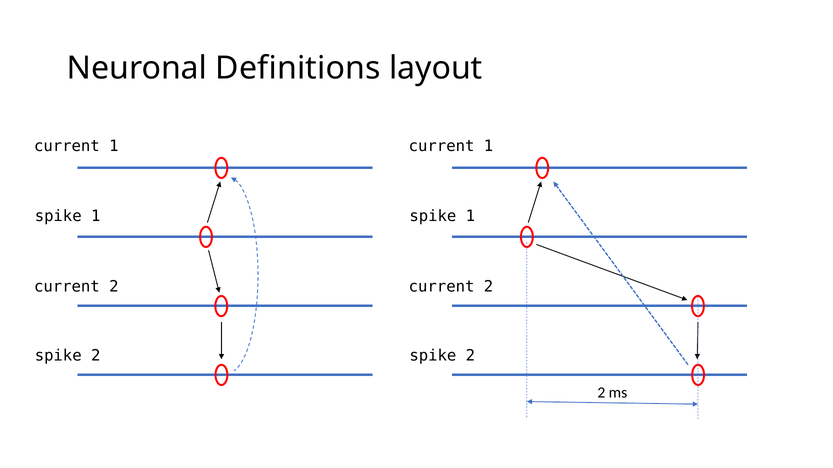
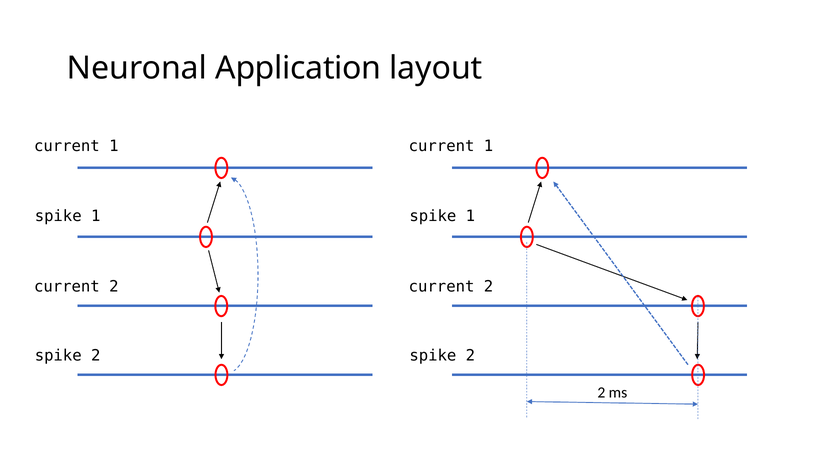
Definitions: Definitions -> Application (298, 68)
